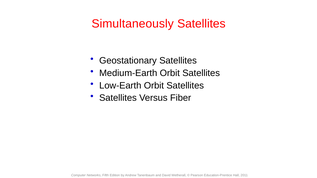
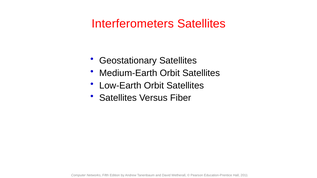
Simultaneously: Simultaneously -> Interferometers (133, 24)
